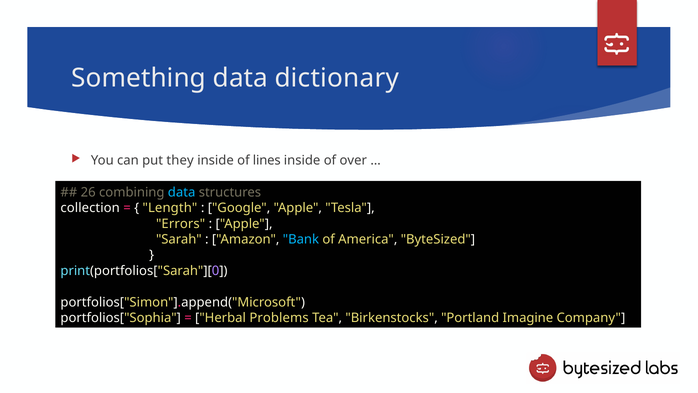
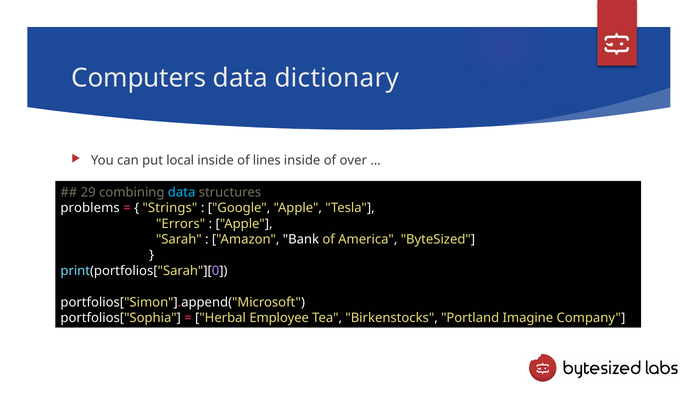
Something: Something -> Computers (139, 78)
they: they -> local (180, 160)
26: 26 -> 29 (88, 192)
collection: collection -> problems (90, 208)
Length: Length -> Strings (170, 208)
Bank colour: light blue -> white (301, 239)
Problems: Problems -> Employee (279, 318)
